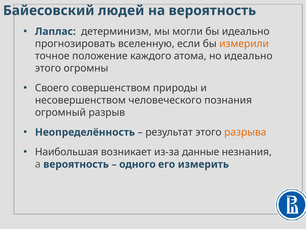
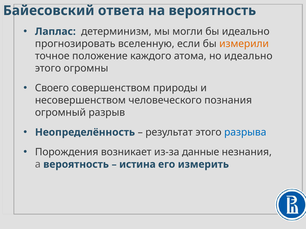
людей: людей -> ответа (121, 11)
разрыва colour: orange -> blue (245, 133)
Наибольшая: Наибольшая -> Порождения (67, 152)
одного: одного -> истина (137, 165)
